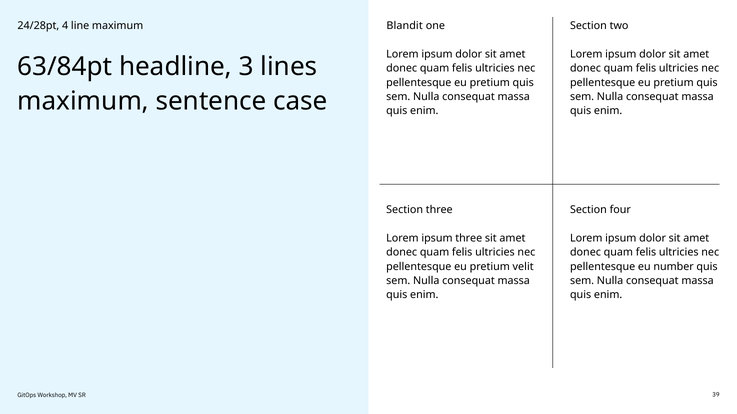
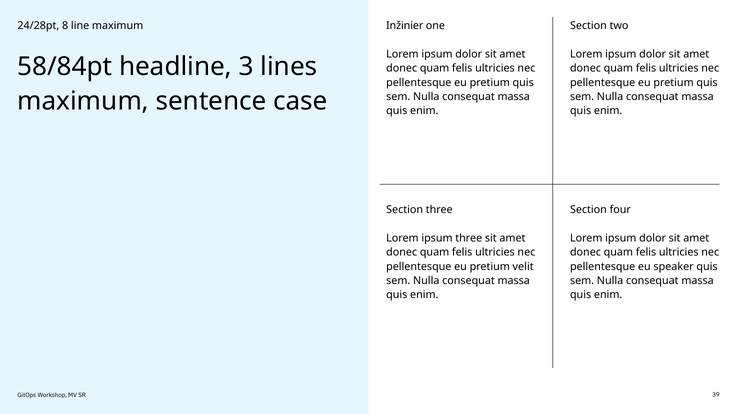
4: 4 -> 8 (65, 26)
Blandit: Blandit -> Inžinier (405, 26)
63/84pt: 63/84pt -> 58/84pt (65, 67)
number: number -> speaker (674, 267)
